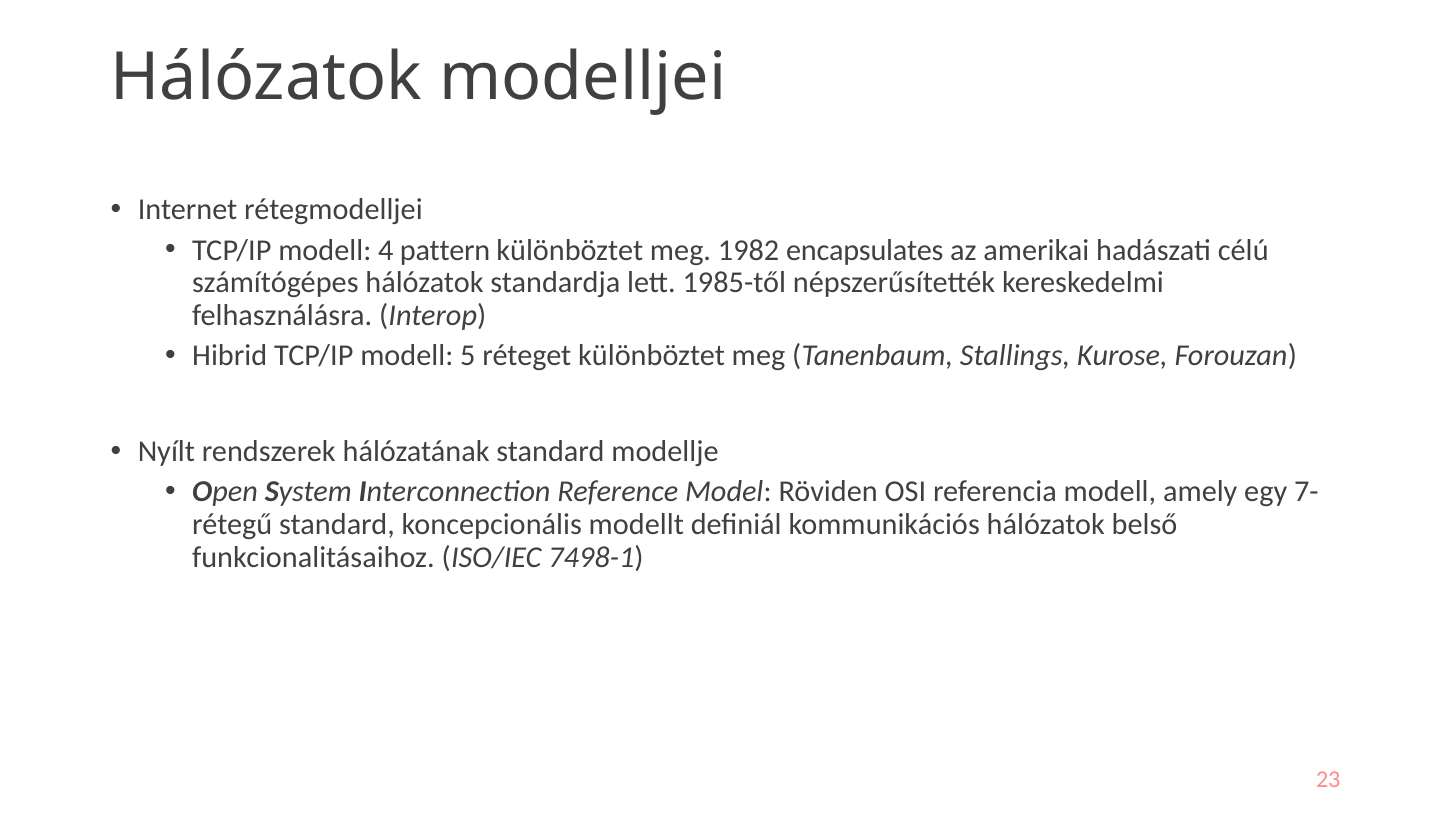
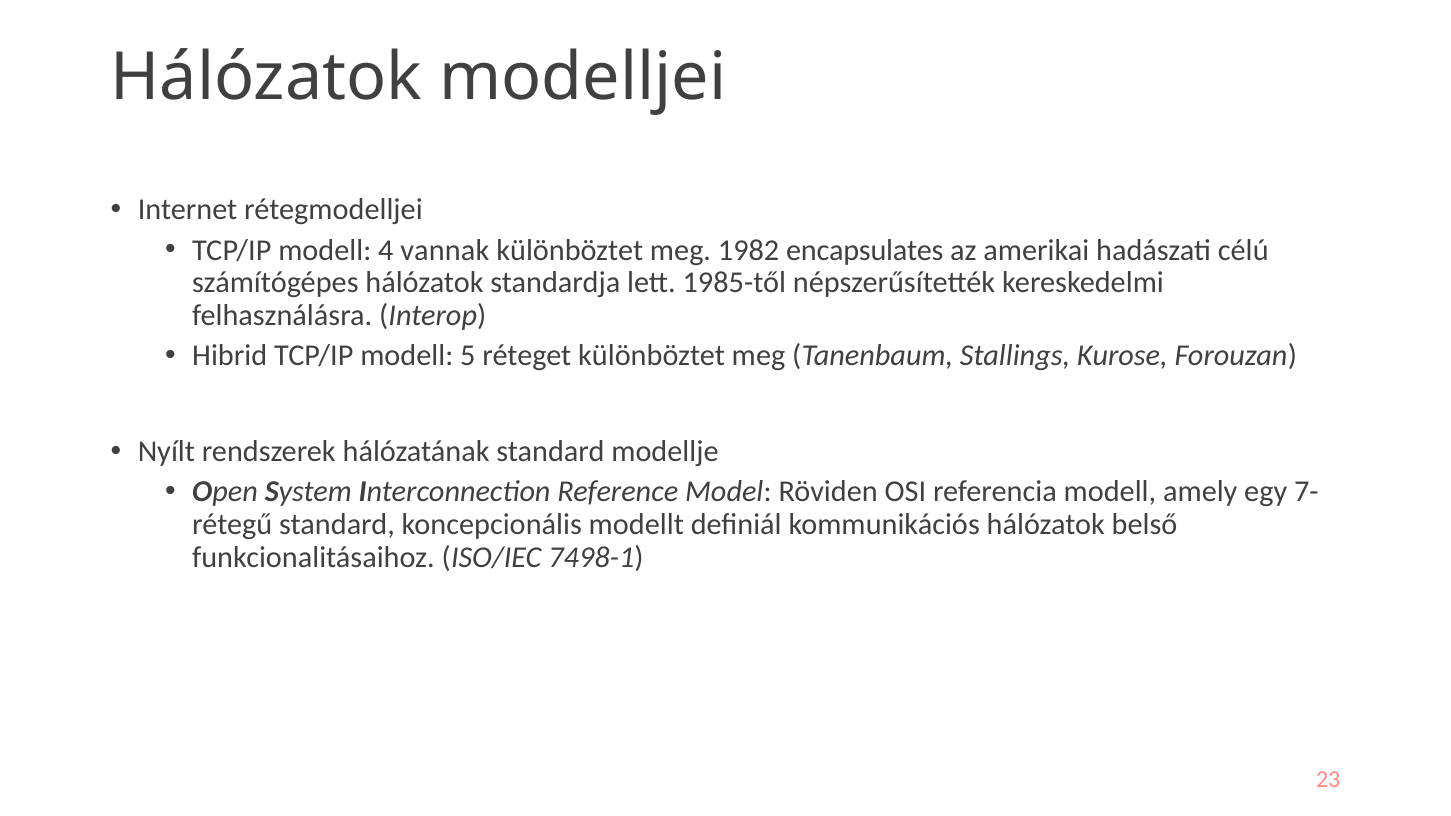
pattern: pattern -> vannak (445, 250)
